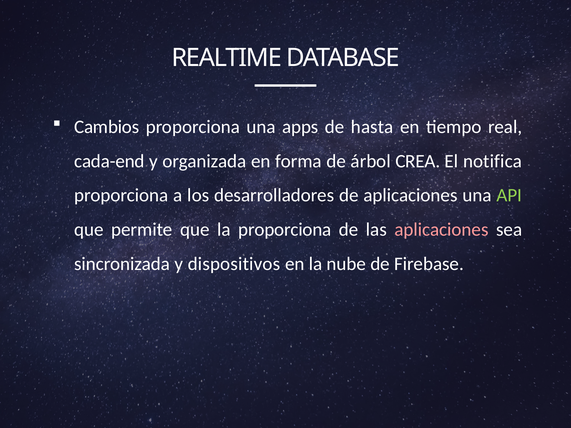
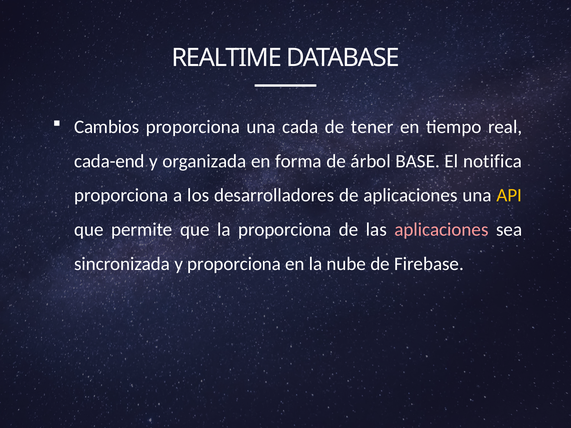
apps: apps -> cada (300, 127)
hasta: hasta -> tener (372, 127)
CREA: CREA -> BASE (418, 161)
API colour: light green -> yellow (509, 195)
y dispositivos: dispositivos -> proporciona (234, 264)
